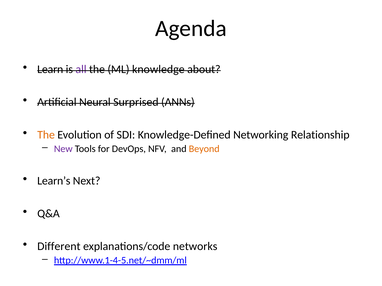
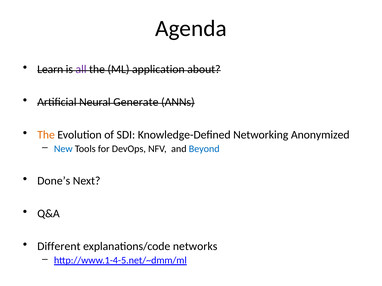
knowledge: knowledge -> application (158, 70)
Surprised: Surprised -> Generate (136, 102)
Relationship: Relationship -> Anonymized (320, 135)
New colour: purple -> blue (63, 149)
Beyond colour: orange -> blue (204, 149)
Learn’s: Learn’s -> Done’s (54, 181)
